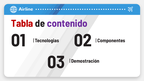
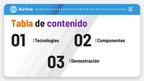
Tabla colour: red -> orange (22, 24)
